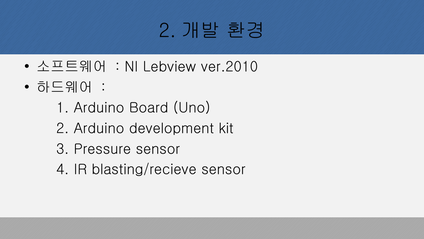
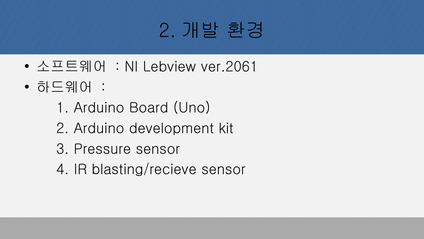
ver.2010: ver.2010 -> ver.2061 (229, 67)
